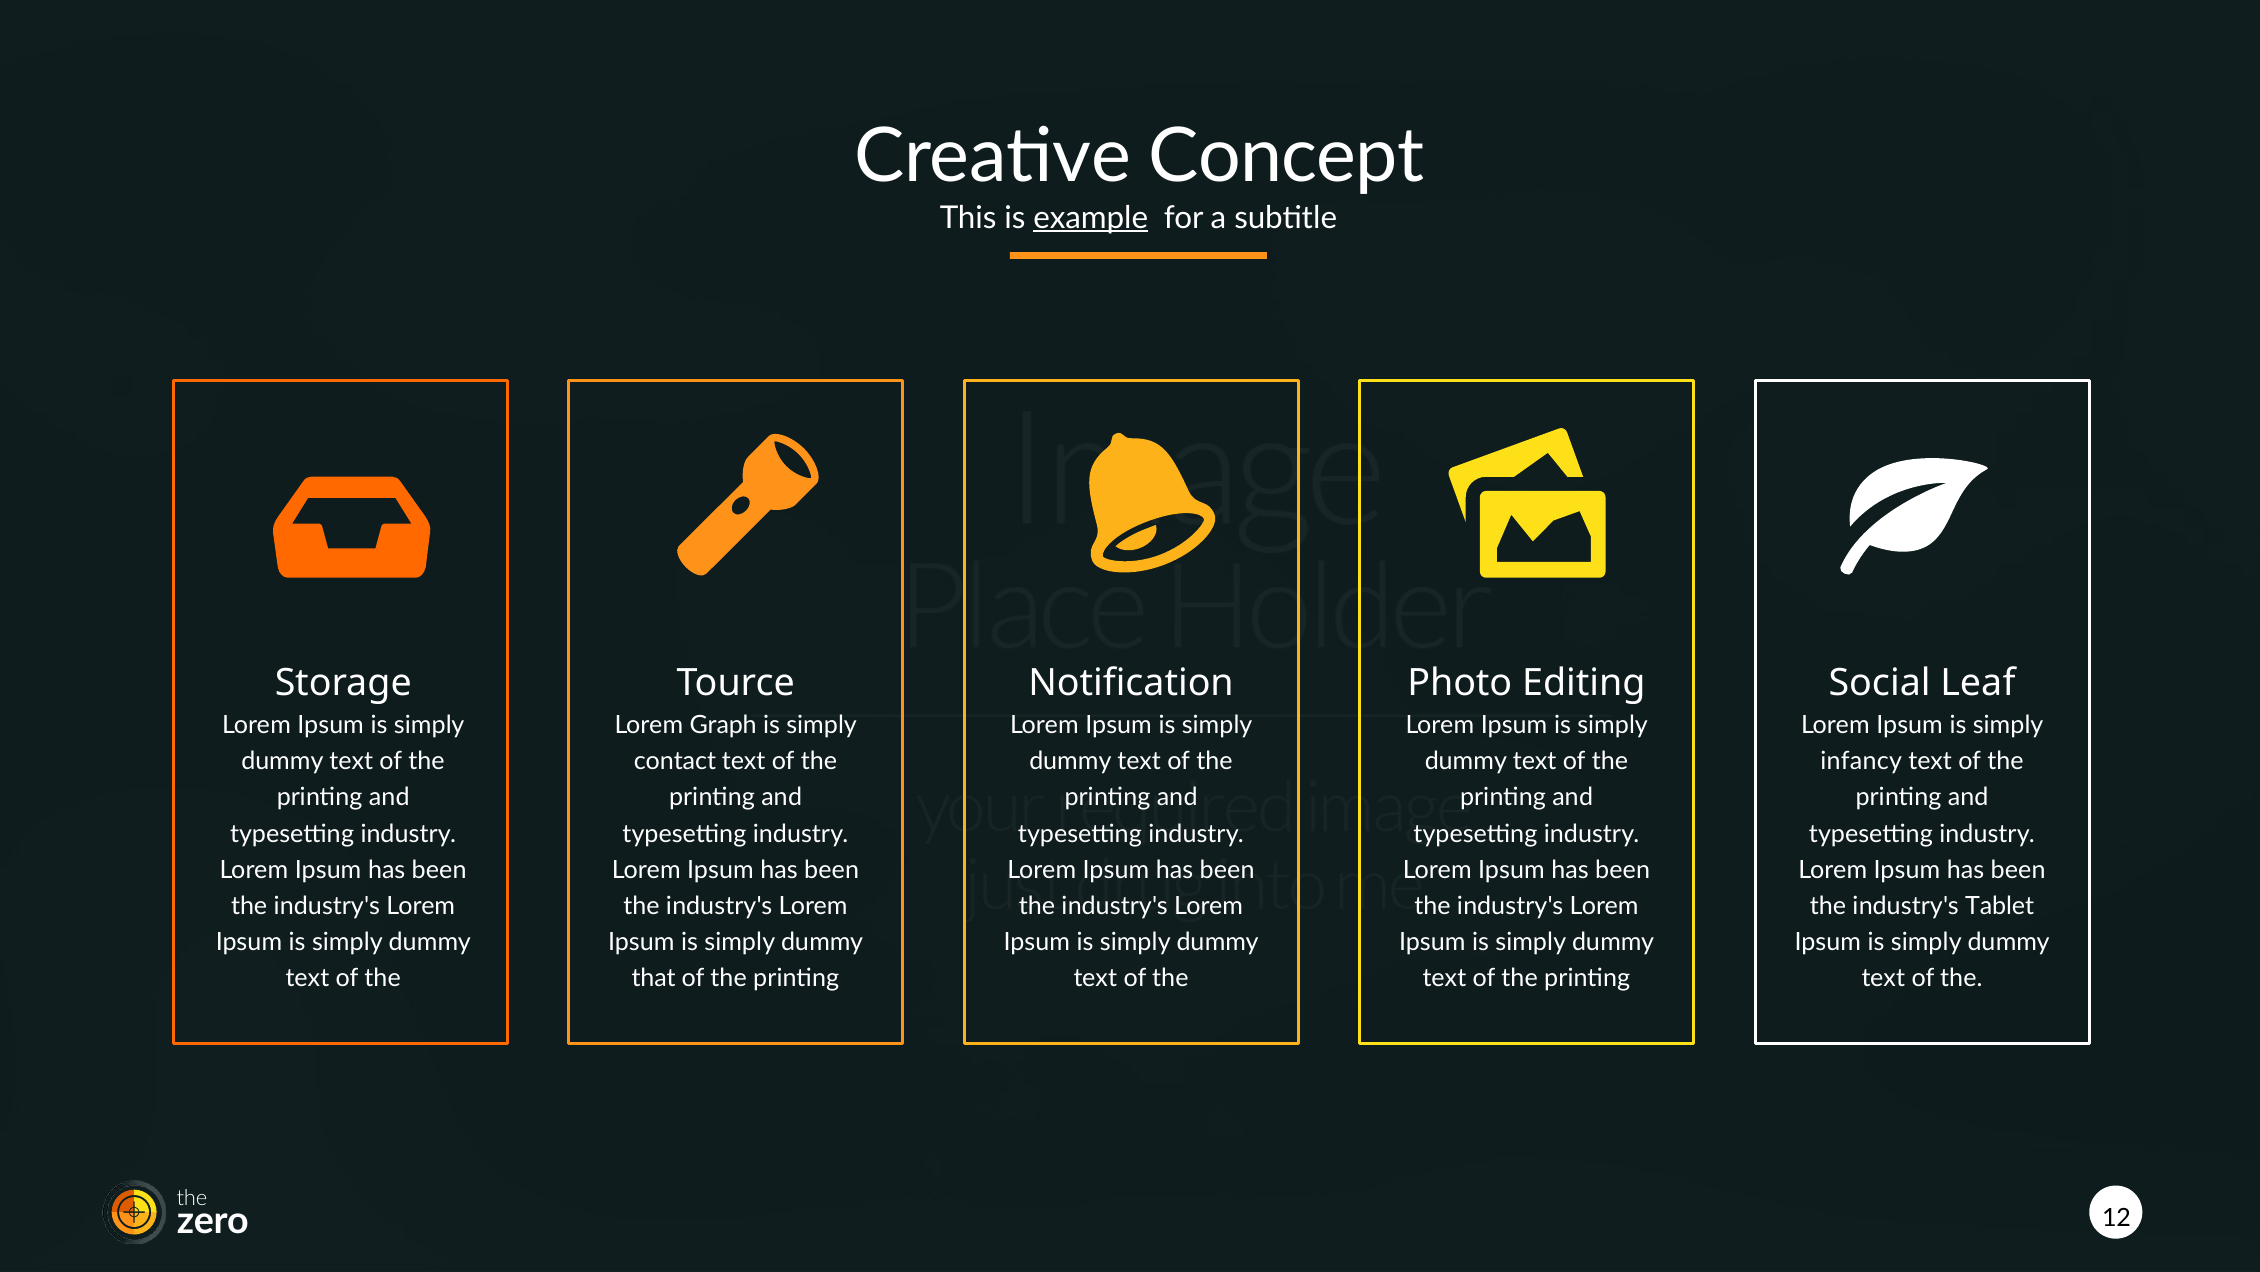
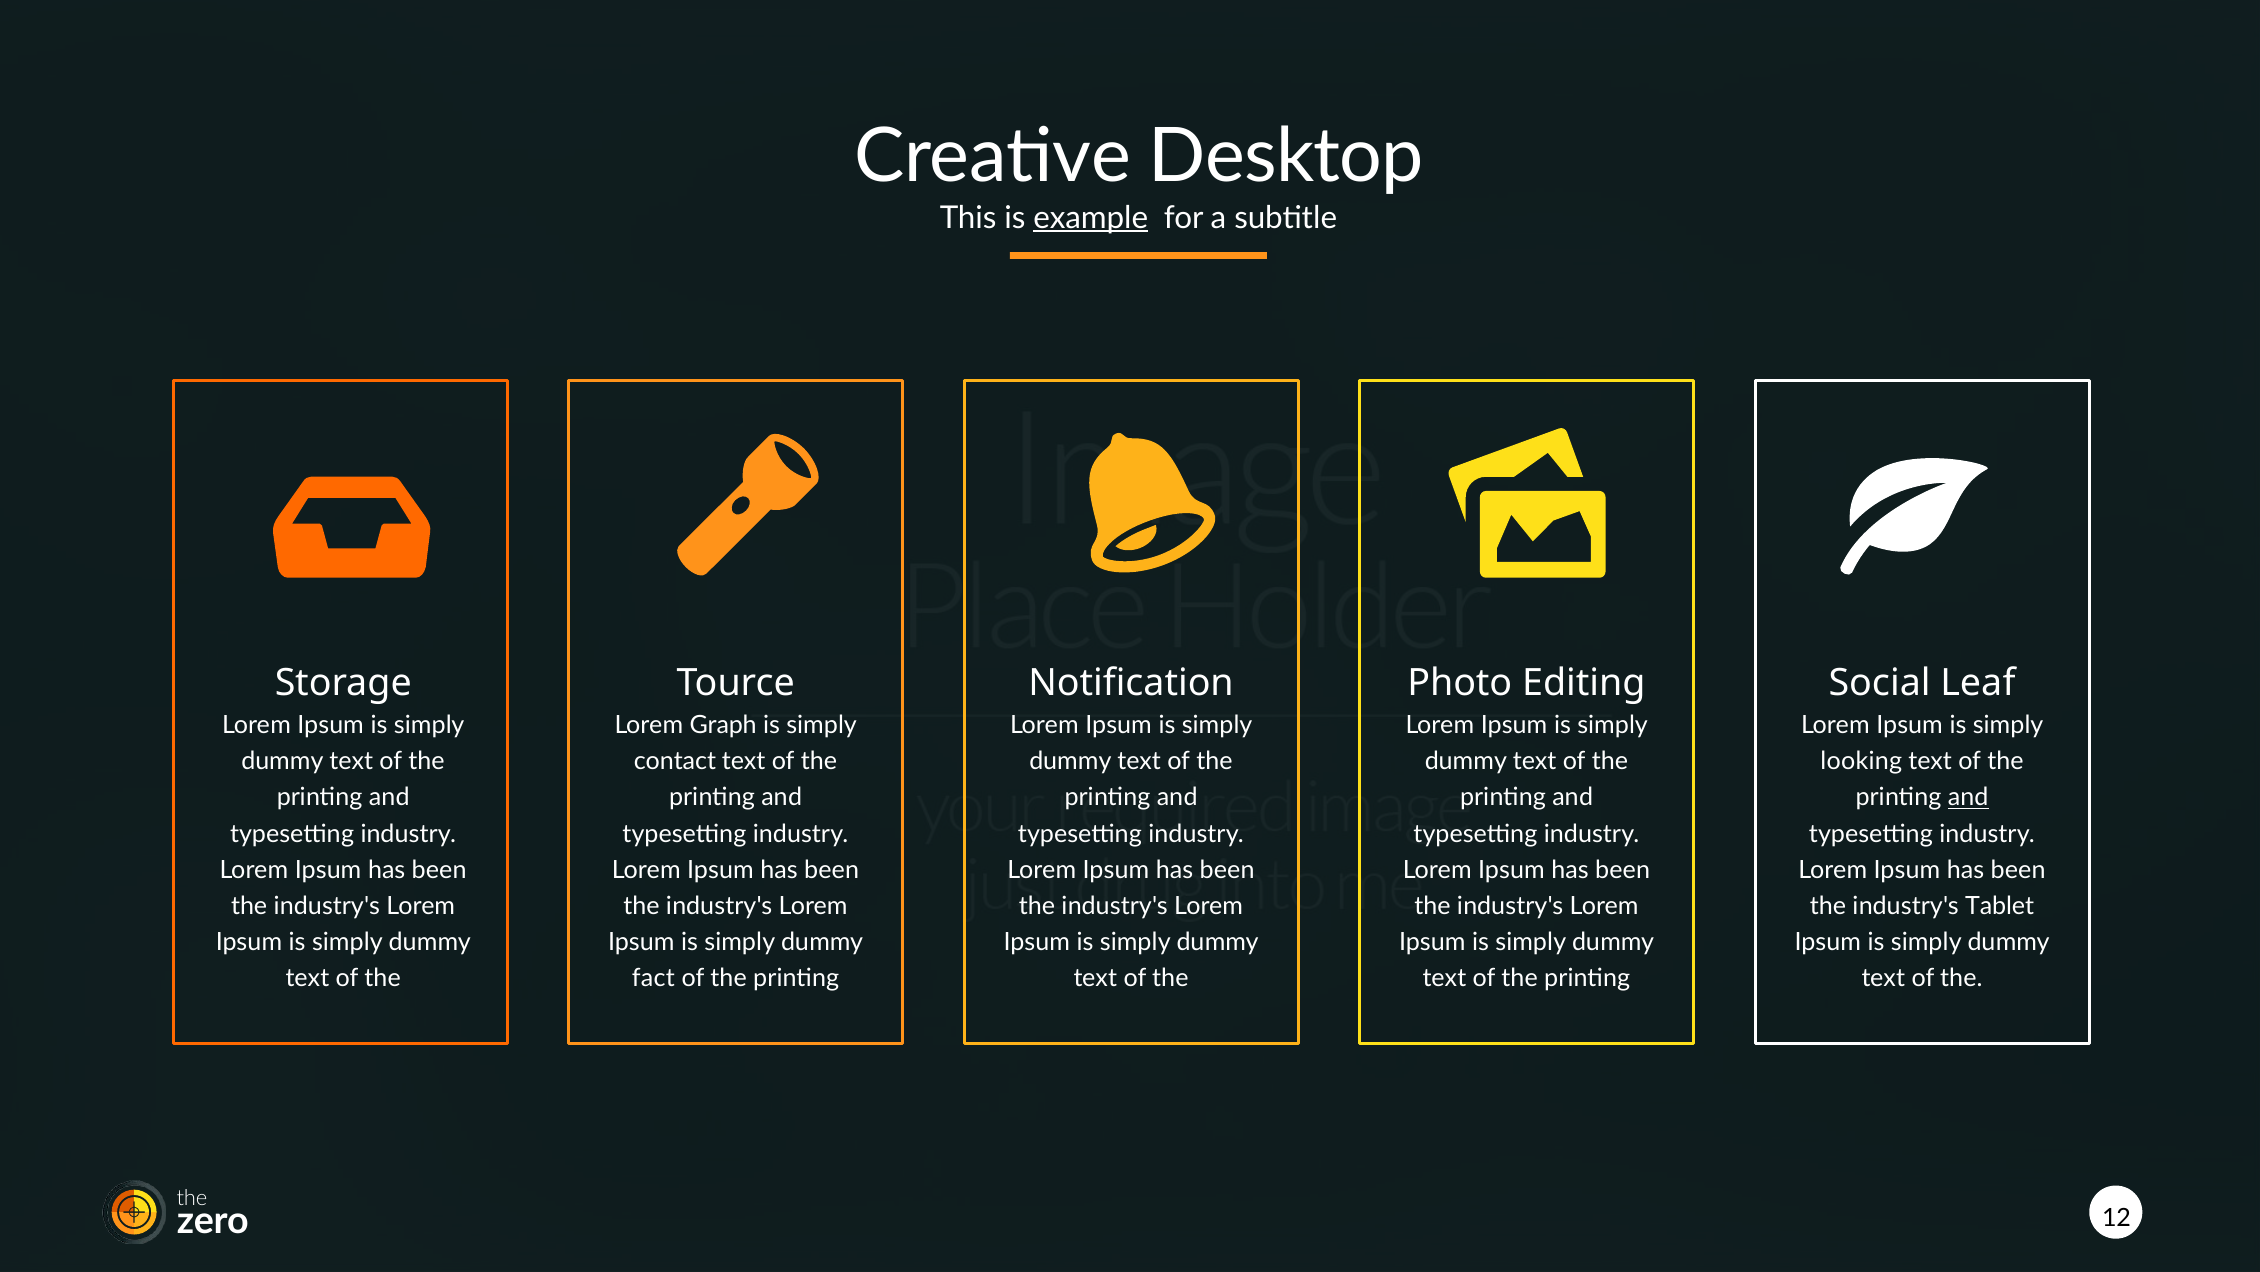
Concept: Concept -> Desktop (1286, 157)
infancy: infancy -> looking (1861, 761)
and underline: none -> present (1968, 797)
that: that -> fact (653, 977)
